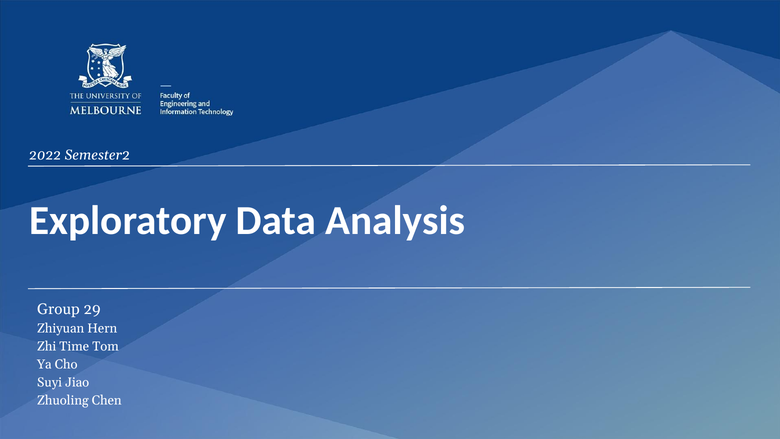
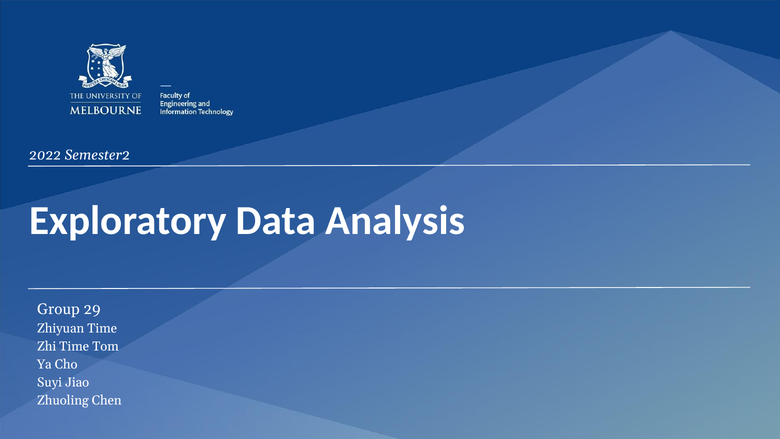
Zhiyuan Hern: Hern -> Time (102, 328)
